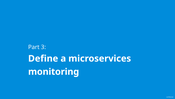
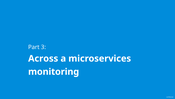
Define: Define -> Across (43, 58)
